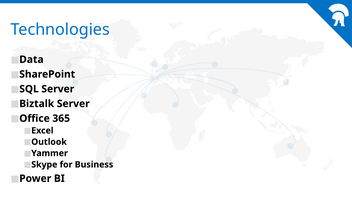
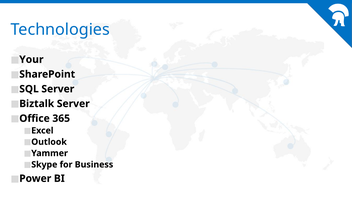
Data: Data -> Your (31, 59)
